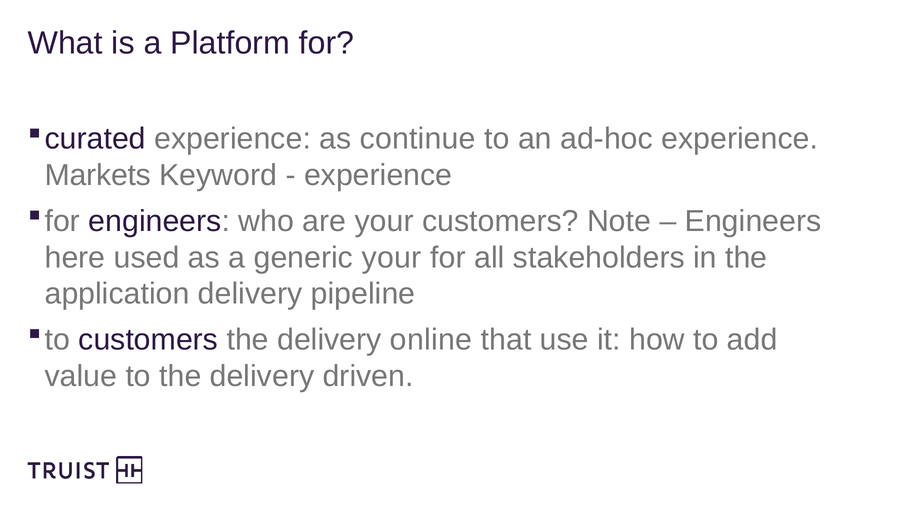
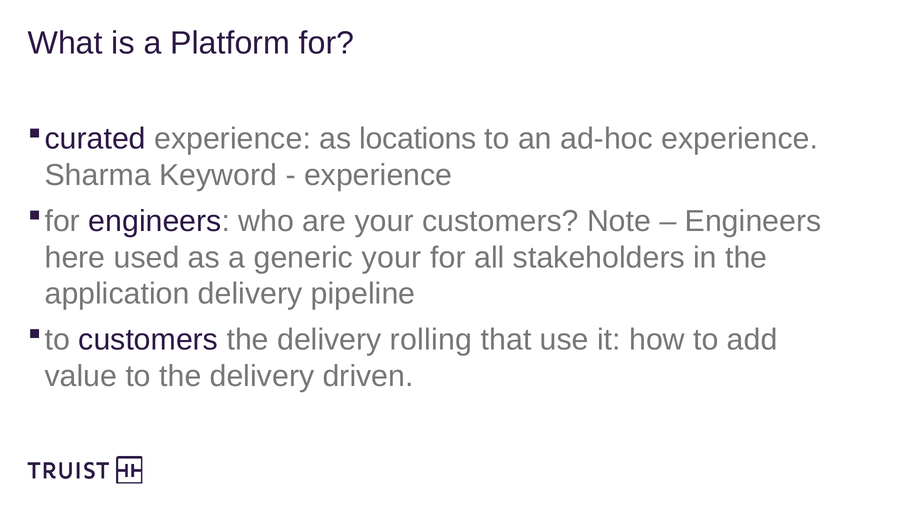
continue: continue -> locations (418, 139)
Markets: Markets -> Sharma (98, 175)
online: online -> rolling (431, 340)
